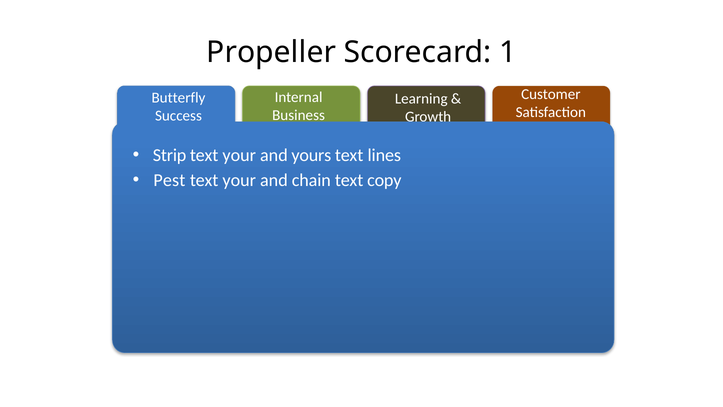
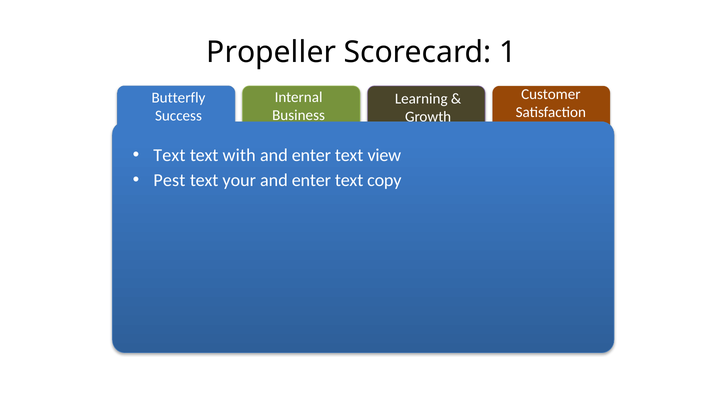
Strip: Strip -> Text (169, 155)
your: your -> with (239, 155)
yours: yours -> enter (311, 155)
lines: lines -> view (384, 155)
chain: chain -> enter (311, 180)
